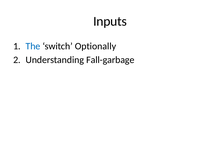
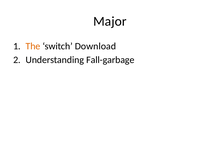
Inputs: Inputs -> Major (110, 21)
The colour: blue -> orange (33, 46)
Optionally: Optionally -> Download (95, 46)
